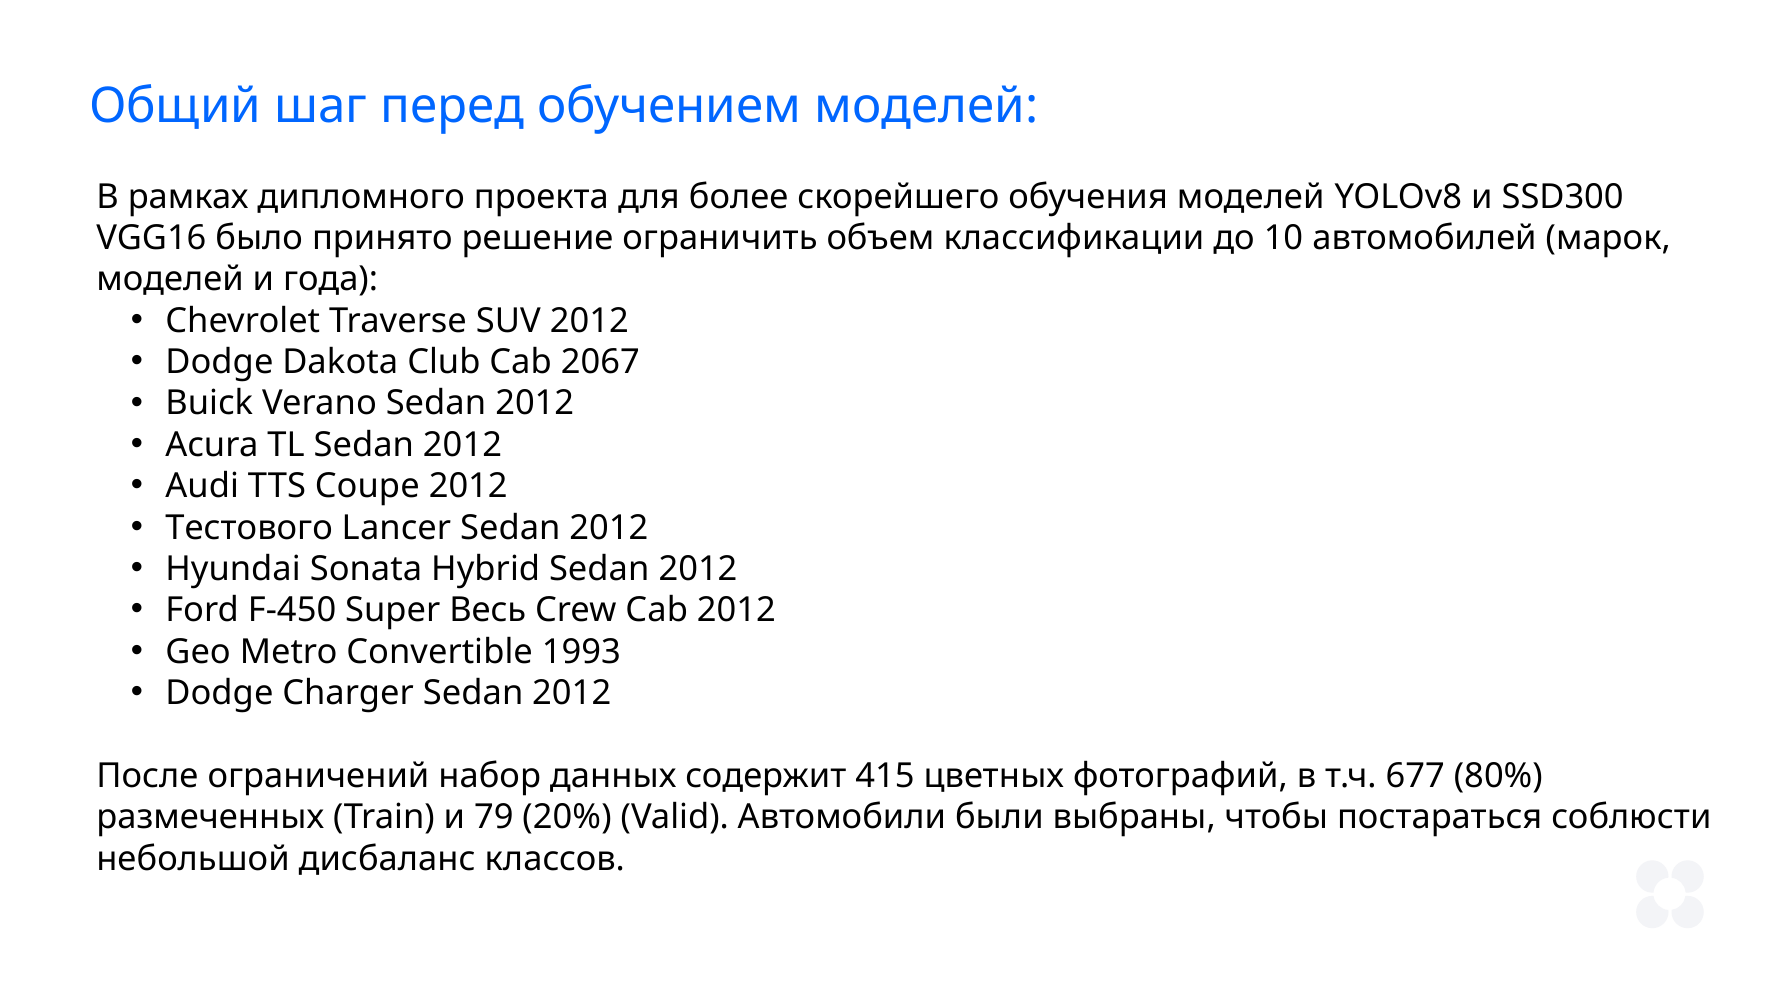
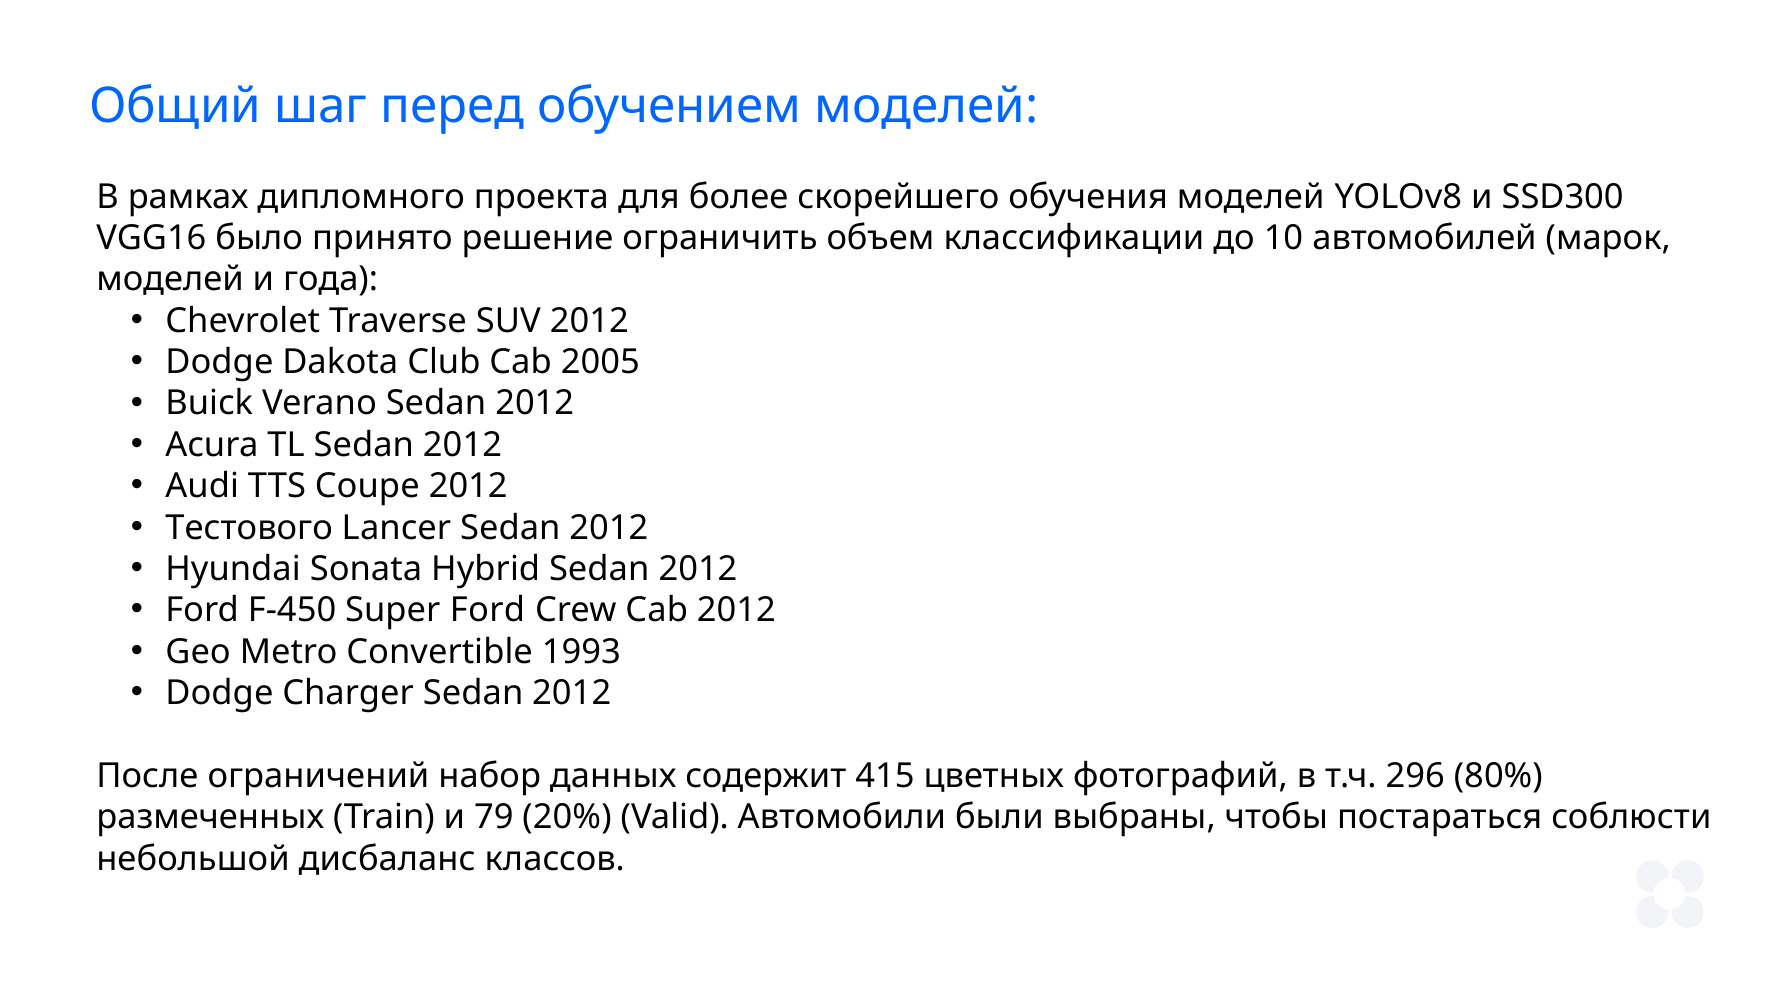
2067: 2067 -> 2005 (600, 362)
Super Весь: Весь -> Ford (488, 611)
677: 677 -> 296 (1415, 776)
